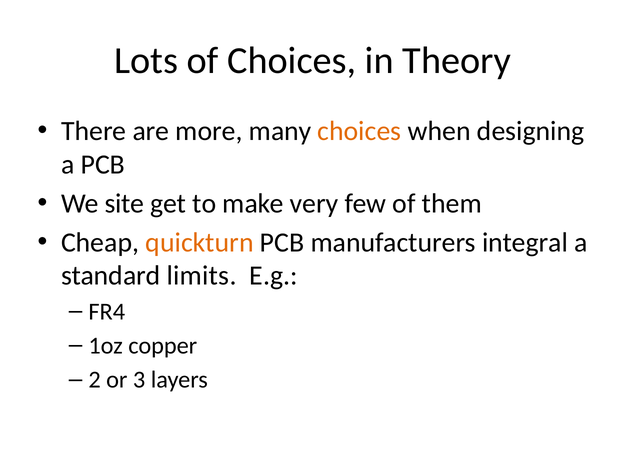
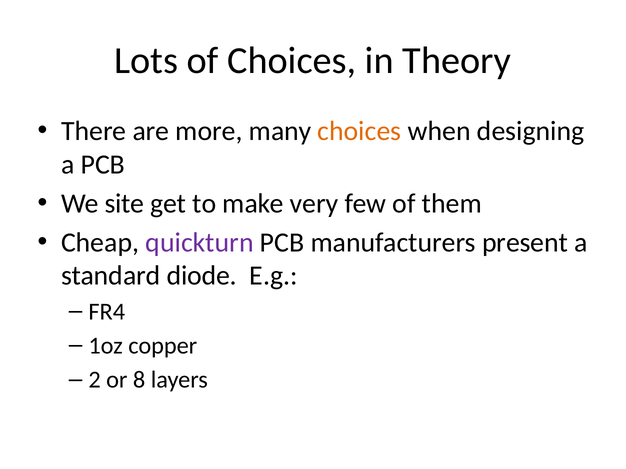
quickturn colour: orange -> purple (200, 243)
integral: integral -> present (525, 243)
limits: limits -> diode (202, 276)
3: 3 -> 8 (139, 380)
